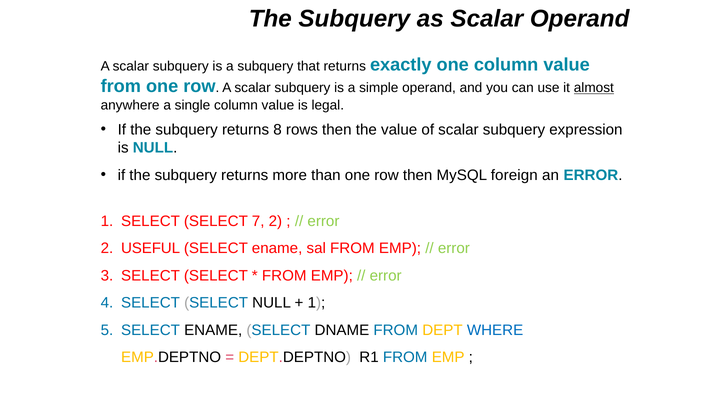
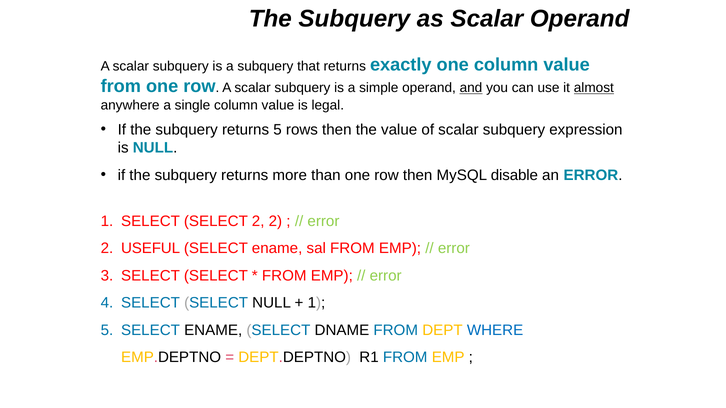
and underline: none -> present (471, 88)
returns 8: 8 -> 5 (278, 130)
foreign: foreign -> disable (514, 175)
SELECT 7: 7 -> 2 (258, 222)
